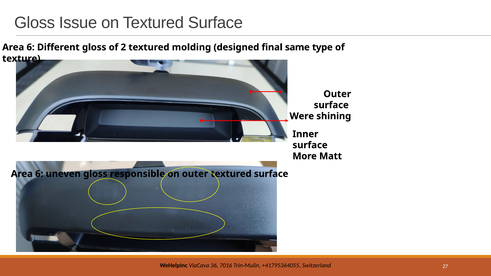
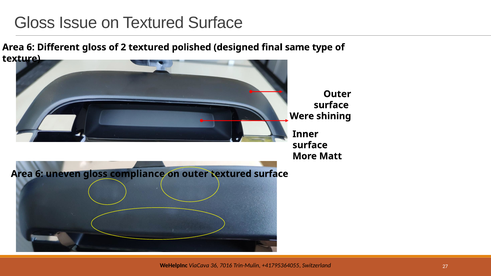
molding: molding -> polished (192, 47)
responsible: responsible -> compliance (137, 174)
